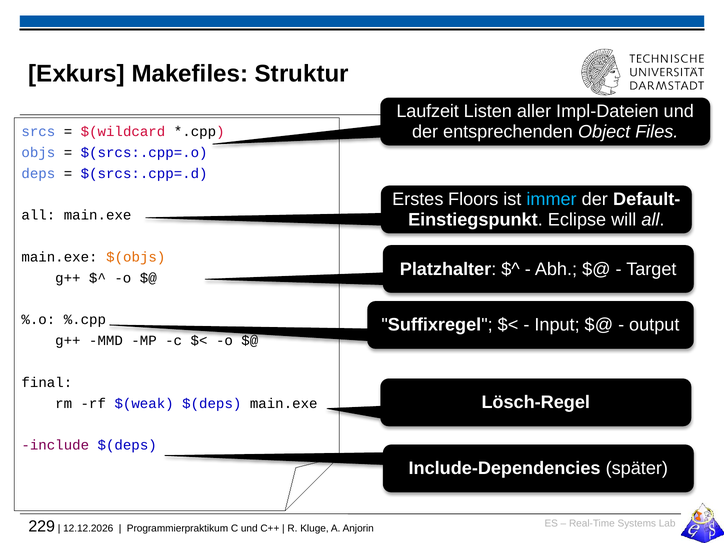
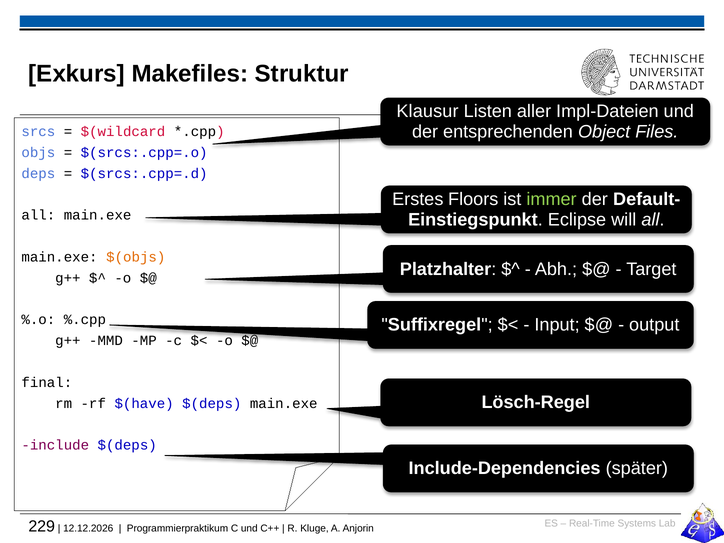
Laufzeit: Laufzeit -> Klausur (427, 111)
immer colour: light blue -> light green (552, 199)
$(weak: $(weak -> $(have (144, 403)
